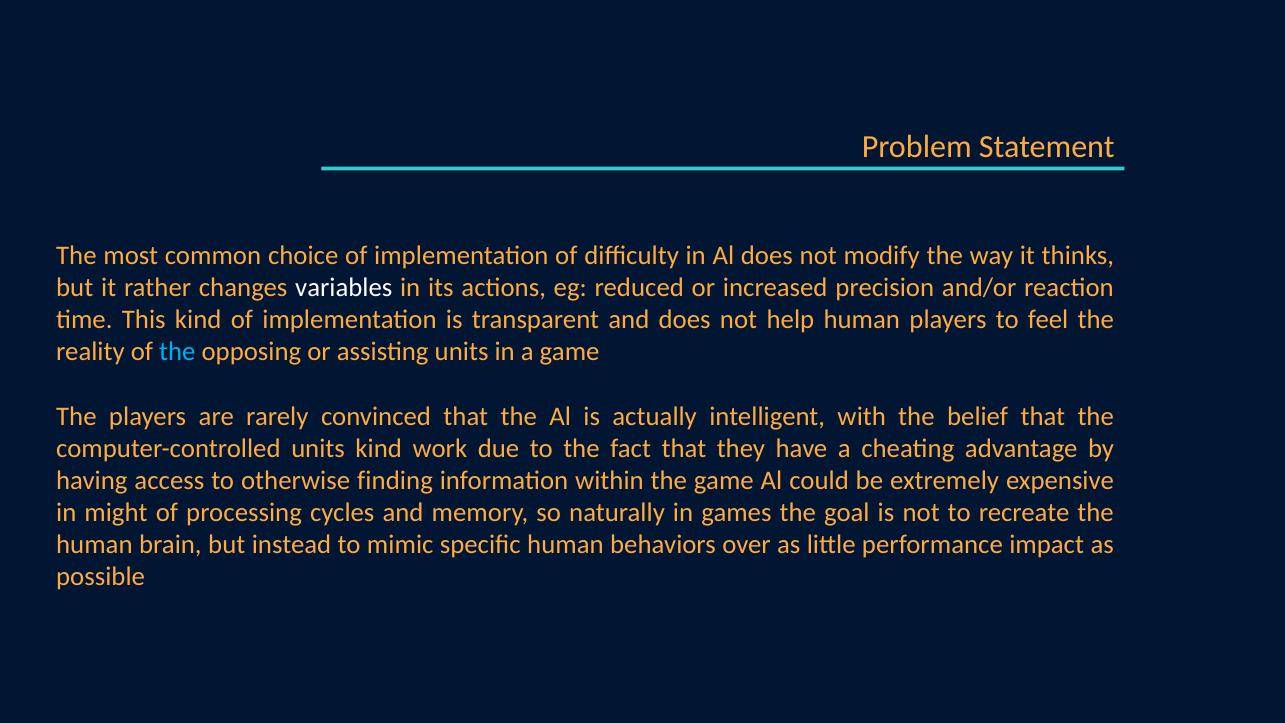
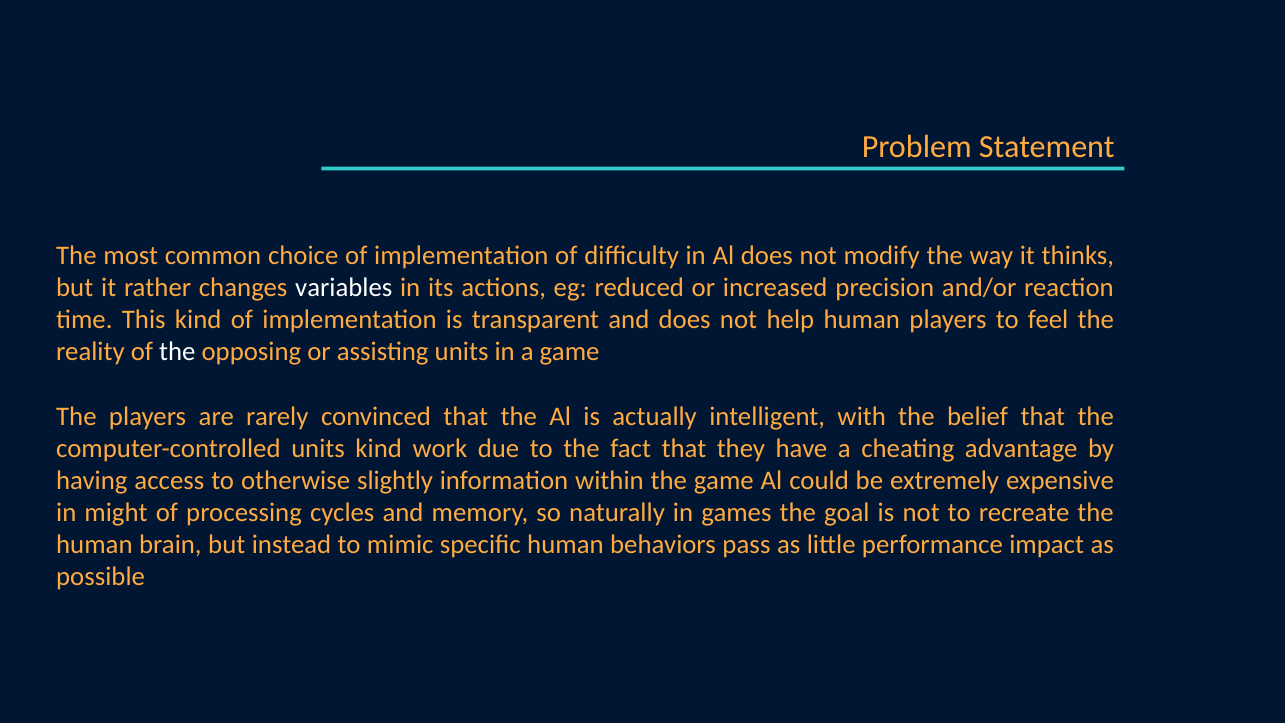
the colour: light blue -> white (177, 352)
finding: finding -> slightly (395, 481)
over: over -> pass (746, 545)
